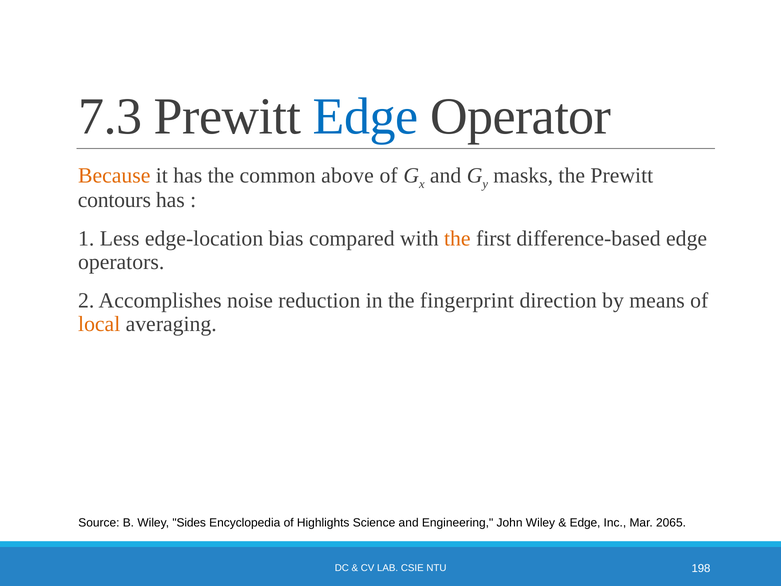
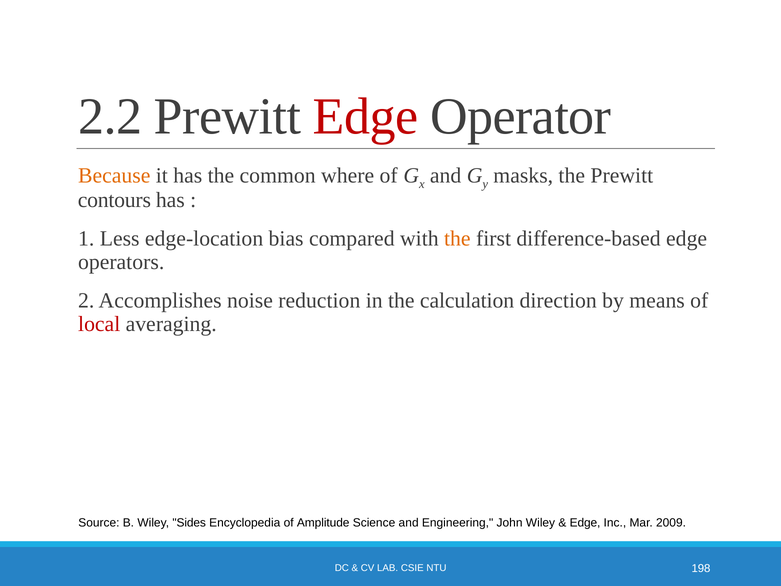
7.3: 7.3 -> 2.2 (110, 117)
Edge colour: blue -> red (366, 117)
above: above -> where (348, 176)
fingerprint: fingerprint -> calculation (467, 300)
local colour: orange -> red (99, 324)
Highlights: Highlights -> Amplitude (323, 522)
2065: 2065 -> 2009 (671, 522)
